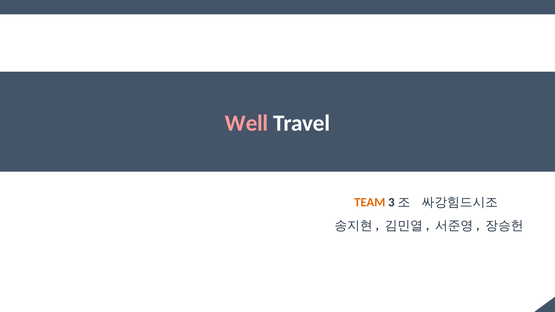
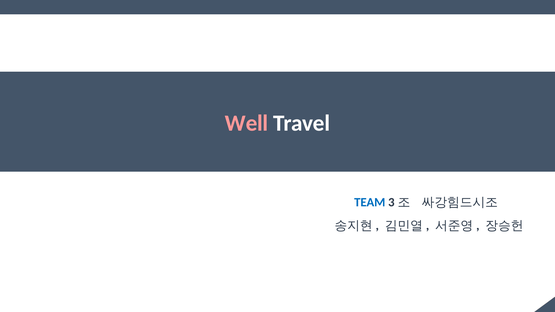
TEAM colour: orange -> blue (370, 202)
